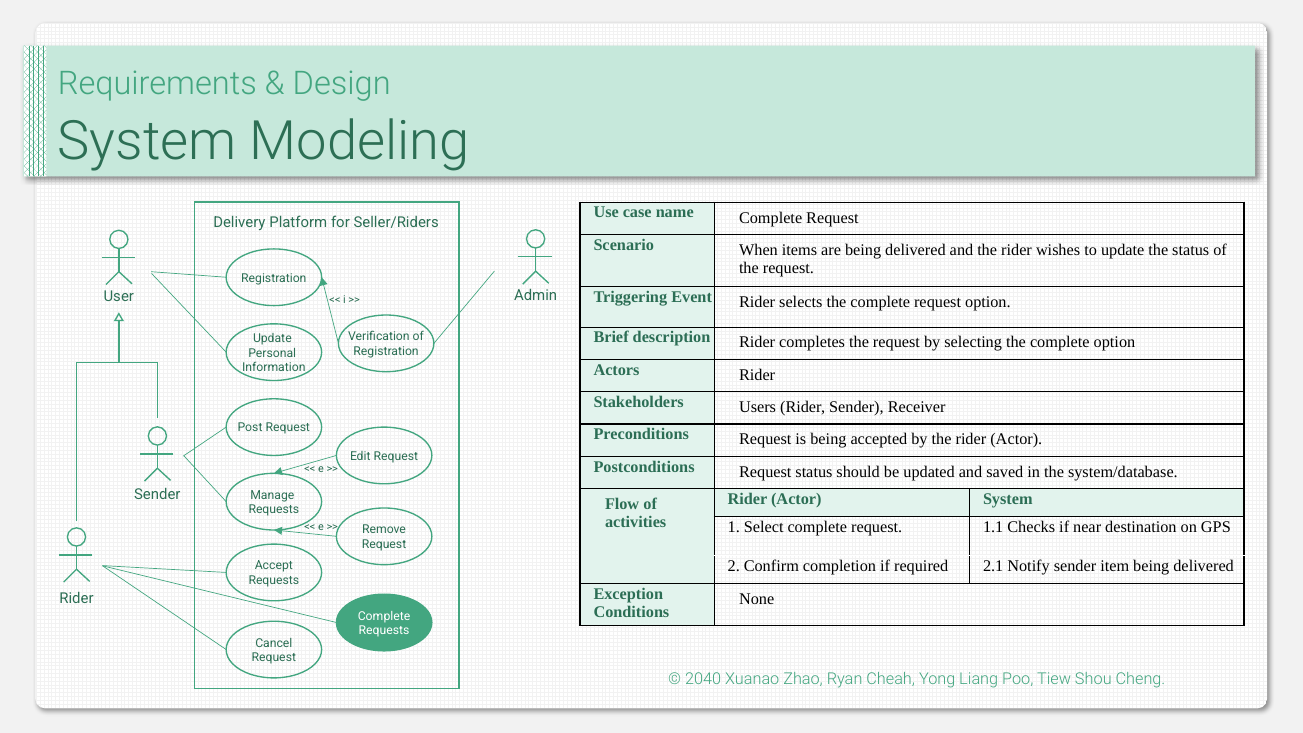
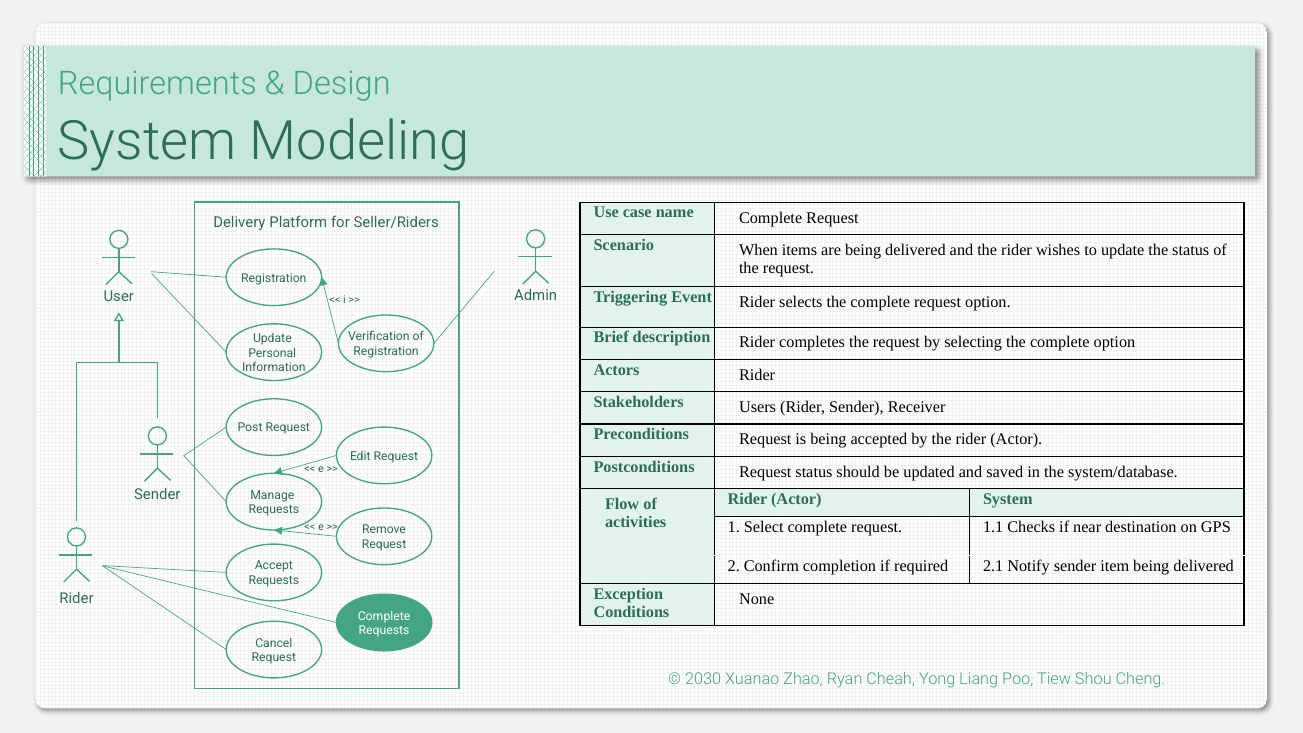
2040: 2040 -> 2030 (703, 679)
